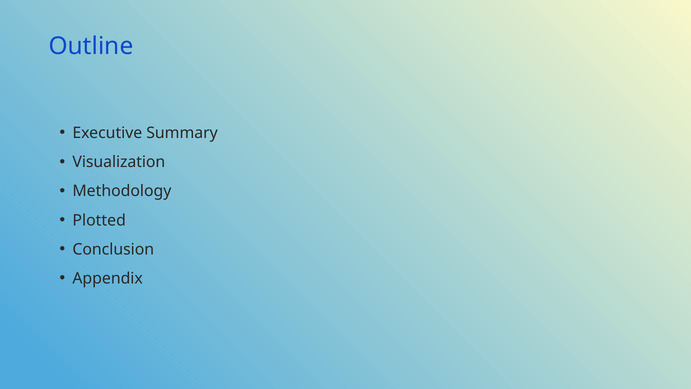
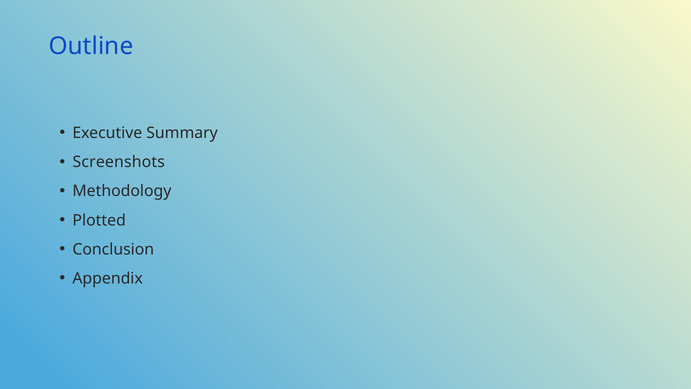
Visualization: Visualization -> Screenshots (119, 162)
